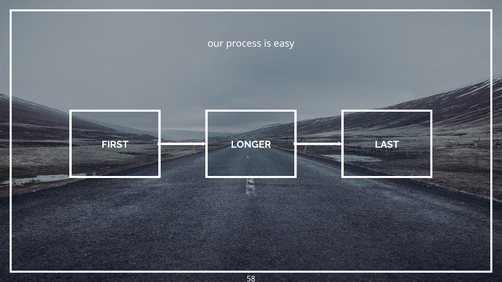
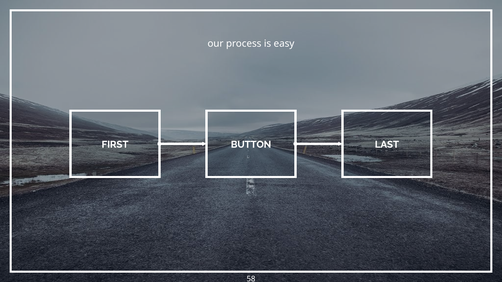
LONGER: LONGER -> BUTTON (251, 145)
